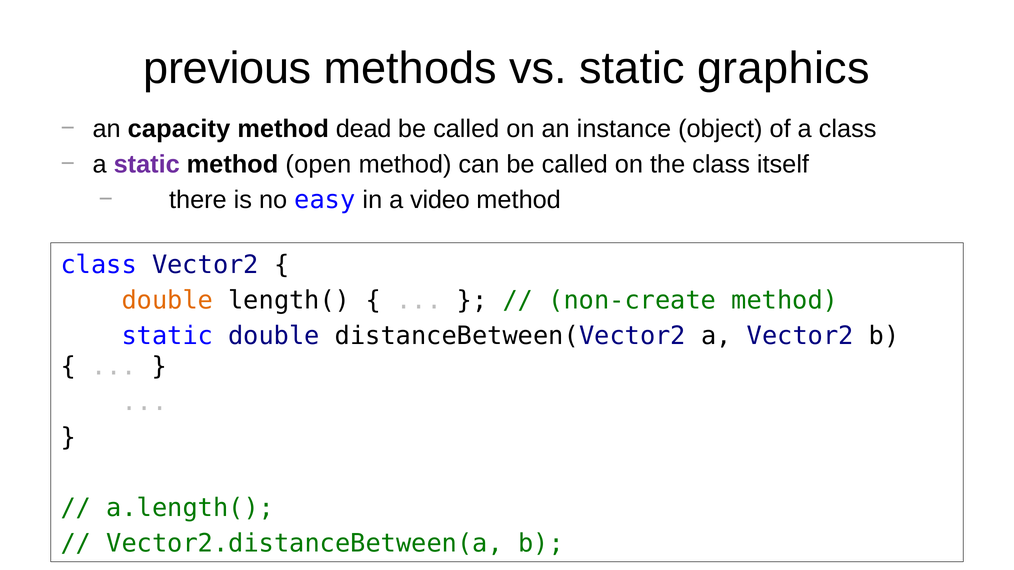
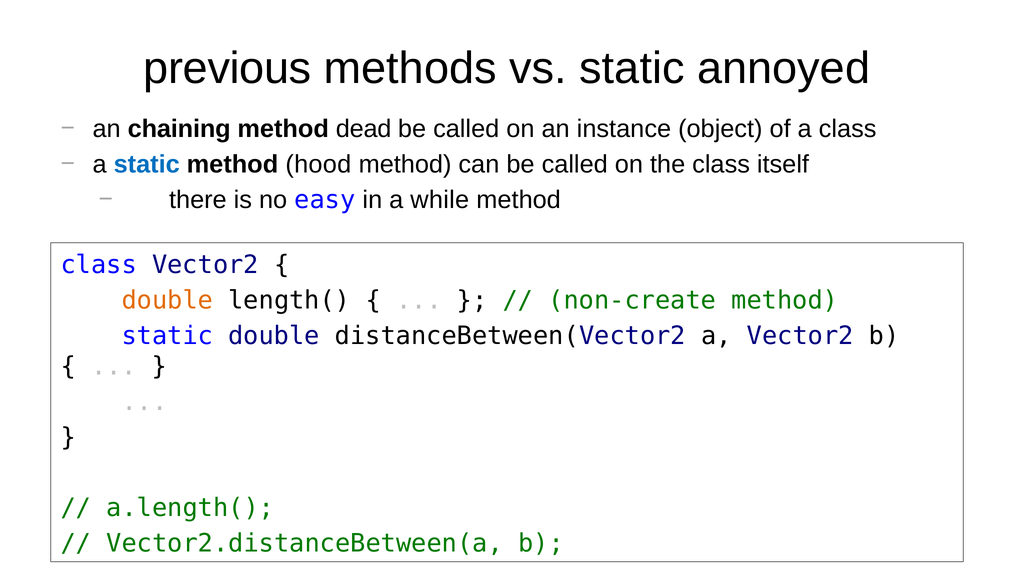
graphics: graphics -> annoyed (784, 68)
capacity: capacity -> chaining (179, 129)
static colour: purple -> blue (147, 164)
open: open -> hood (318, 164)
video: video -> while (440, 200)
